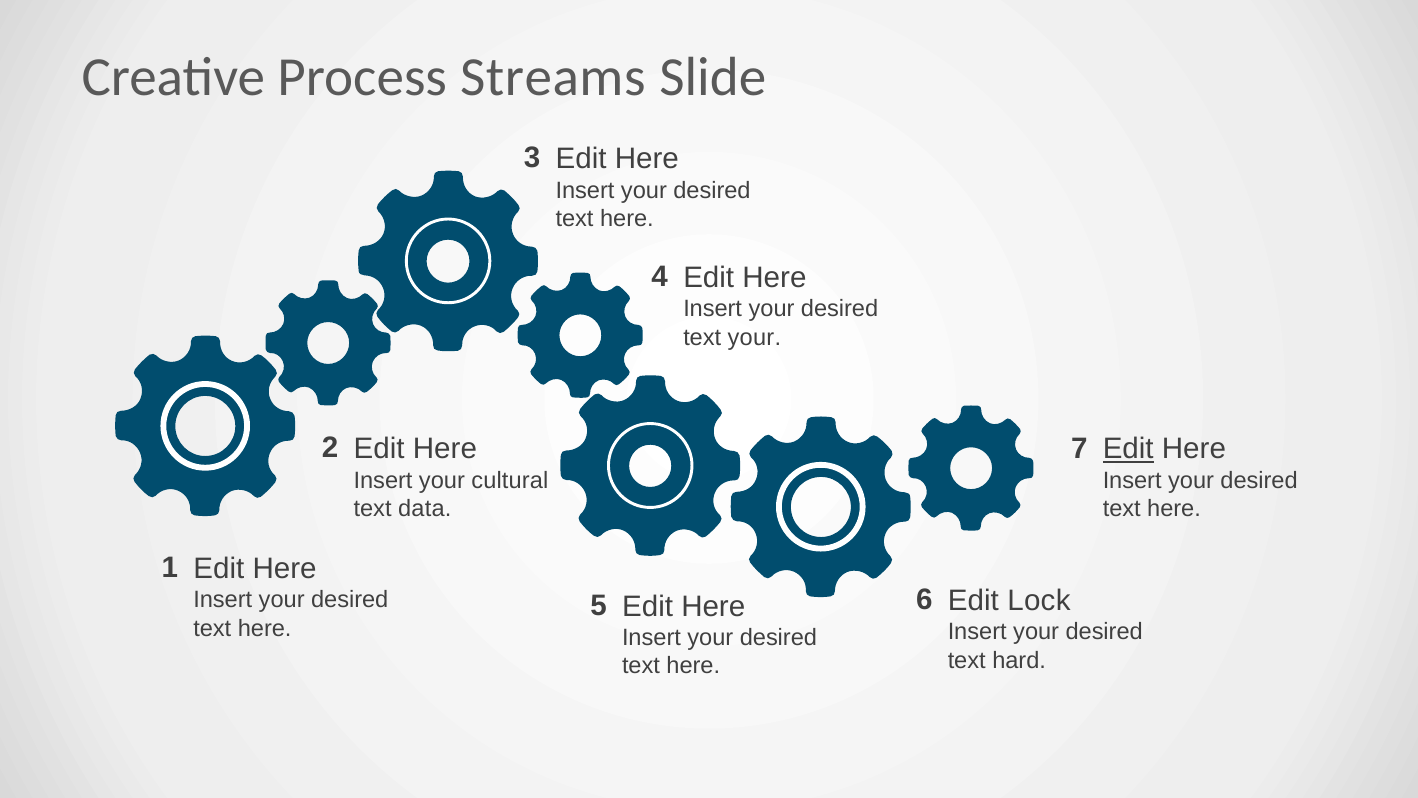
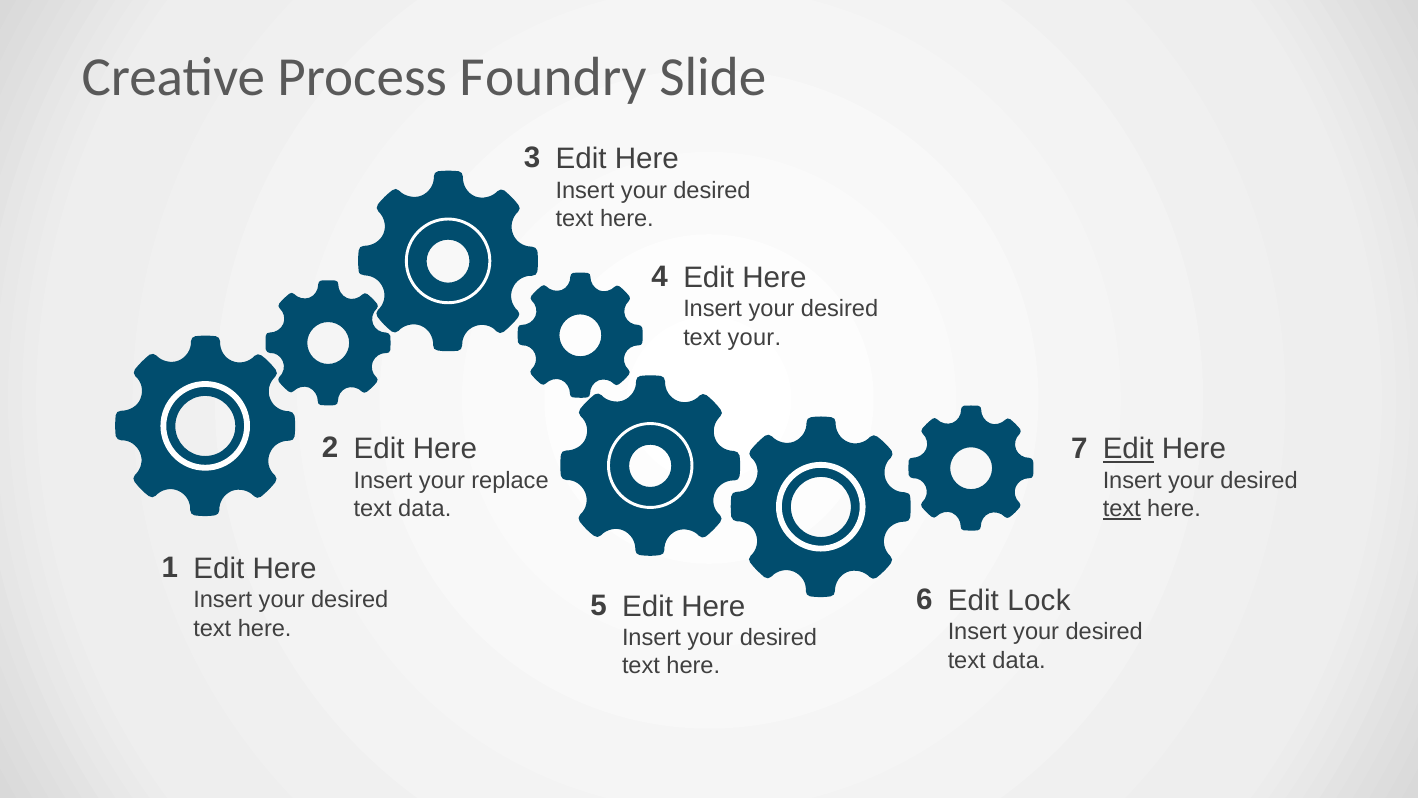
Streams: Streams -> Foundry (553, 77)
cultural: cultural -> replace (510, 480)
text underline: none -> present (1122, 509)
hard: hard -> data (1019, 660)
